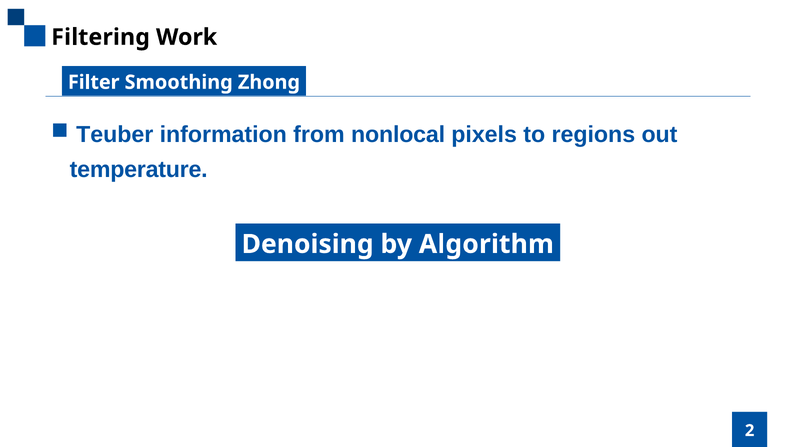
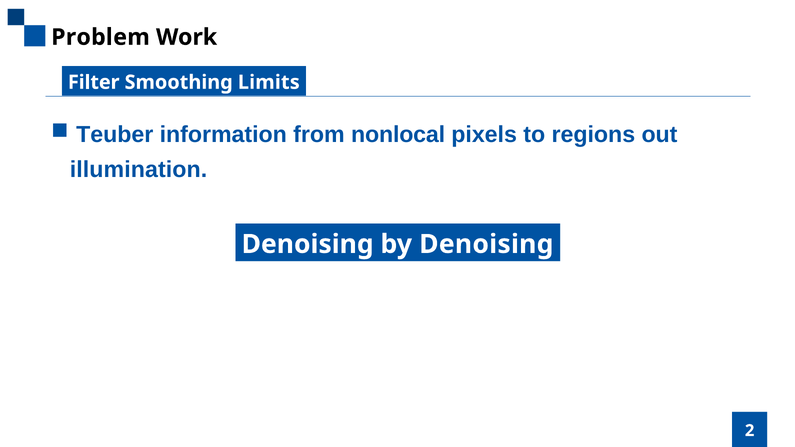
Filtering: Filtering -> Problem (101, 37)
Zhong: Zhong -> Limits (269, 82)
temperature: temperature -> illumination (139, 170)
by Algorithm: Algorithm -> Denoising (486, 244)
